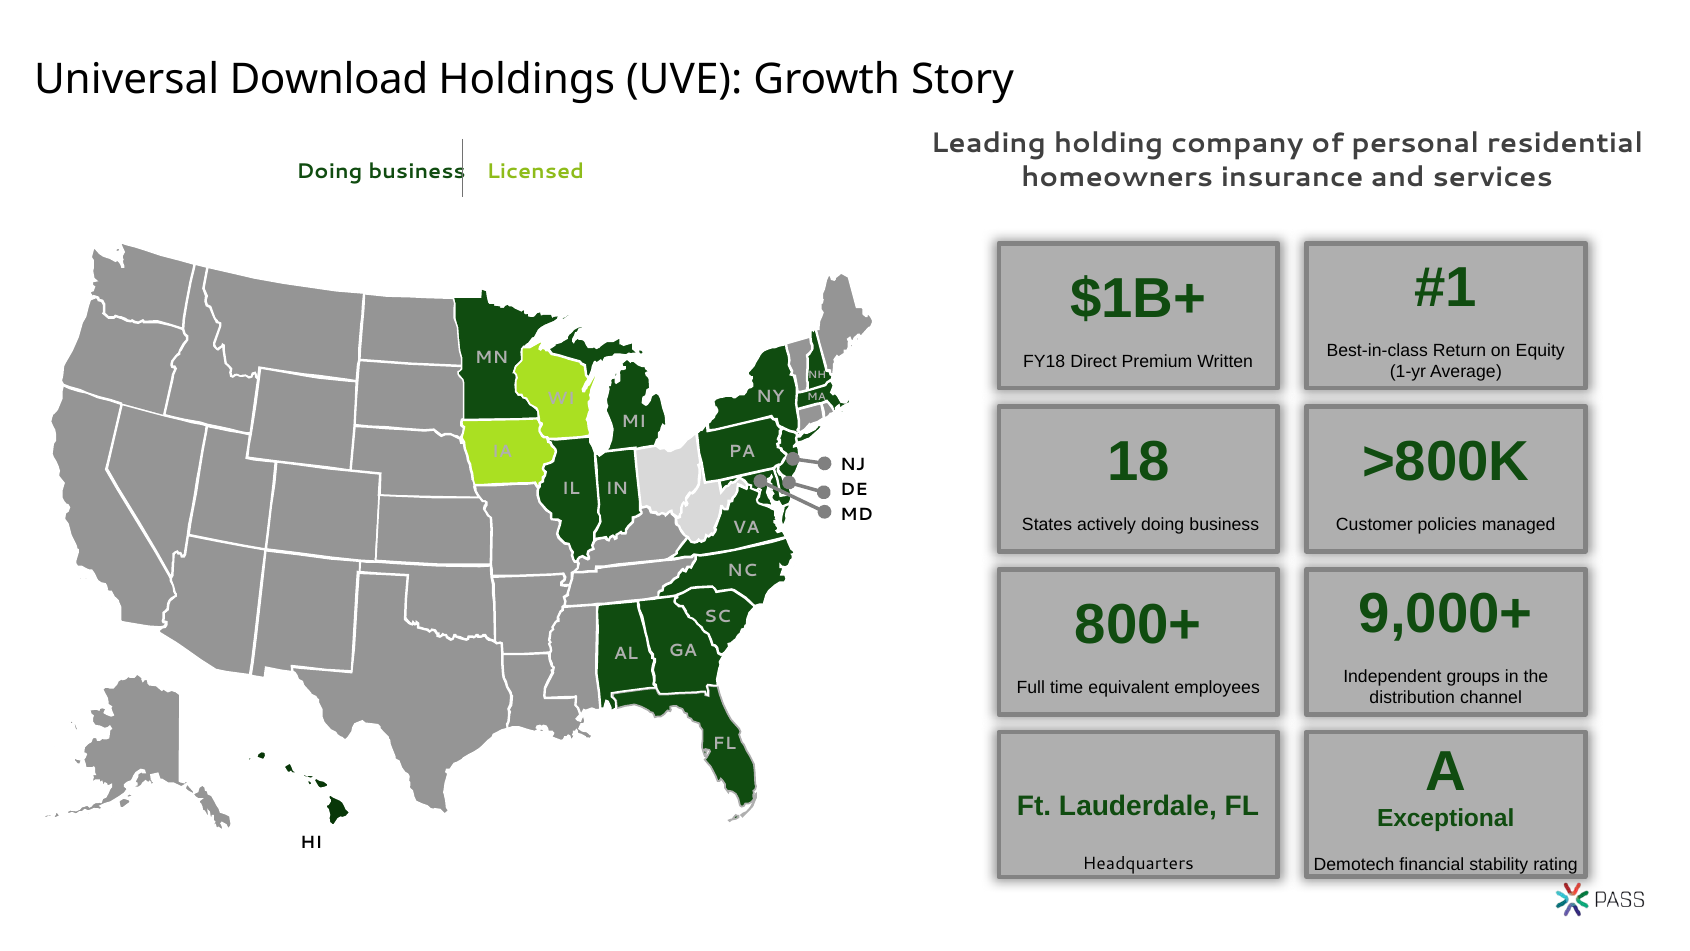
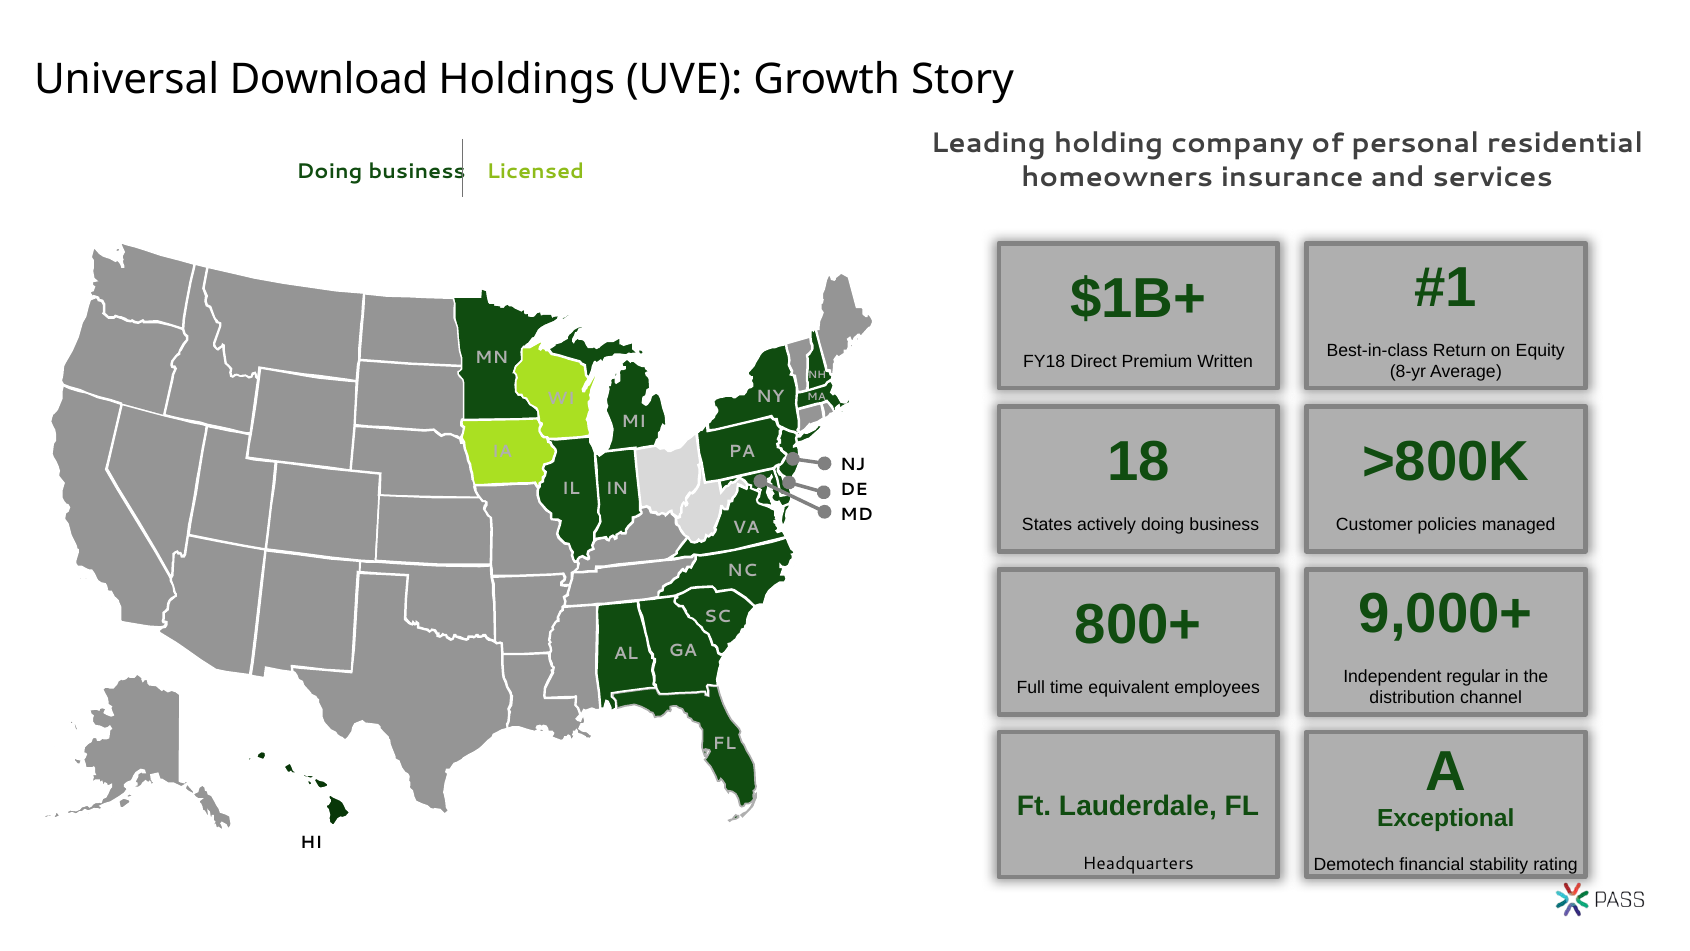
1-yr: 1-yr -> 8-yr (1408, 372)
groups: groups -> regular (1473, 677)
